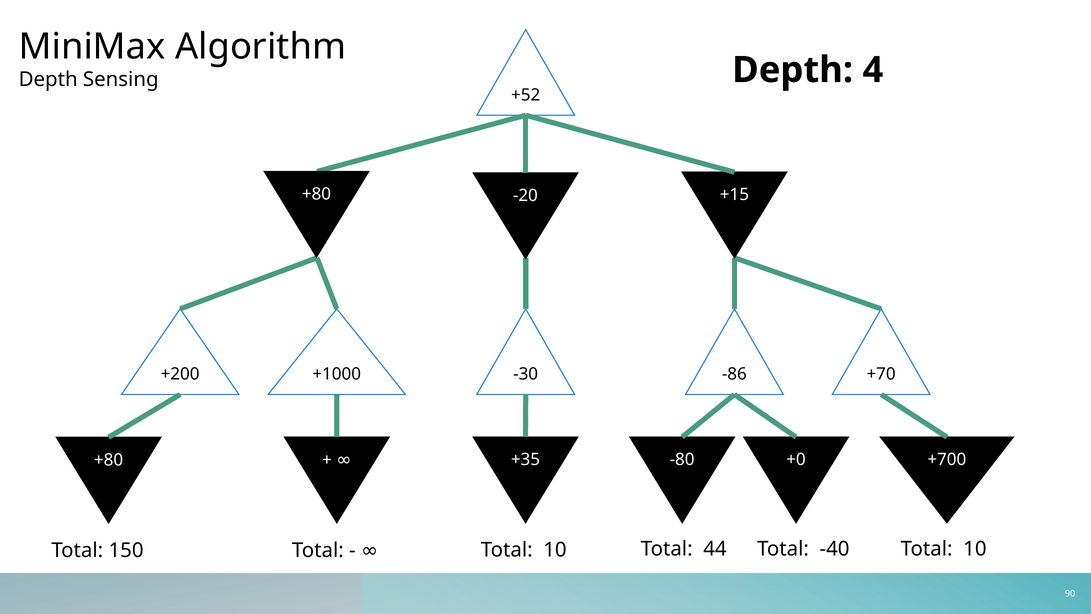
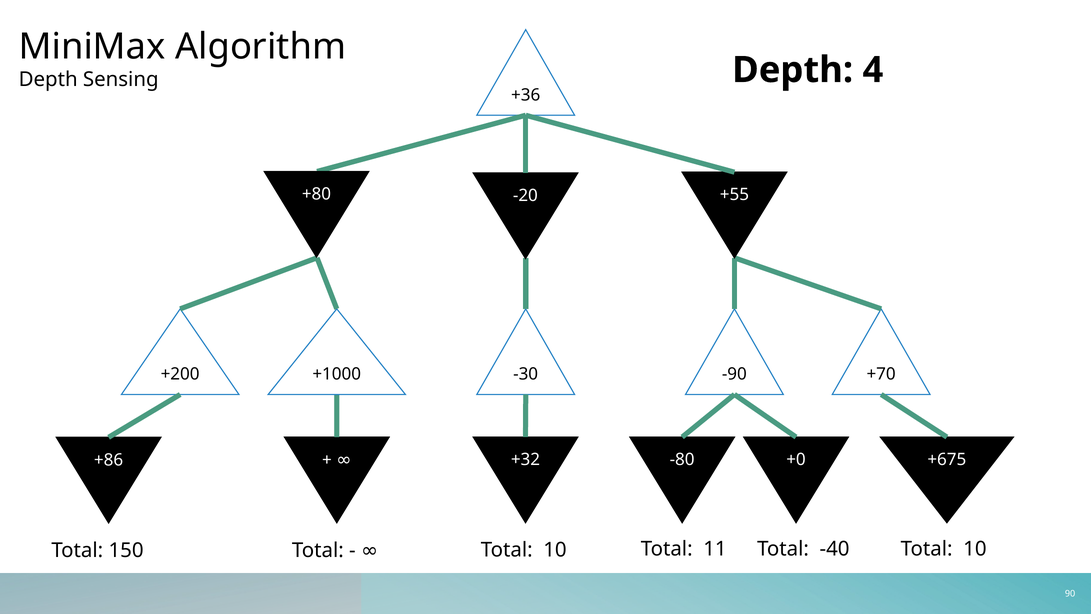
+52: +52 -> +36 (526, 95)
+15: +15 -> +55 (734, 195)
-86: -86 -> -90 (734, 374)
+80: +80 -> +86 (109, 460)
+35: +35 -> +32 (525, 459)
+700: +700 -> +675 (947, 459)
44: 44 -> 11 (715, 549)
